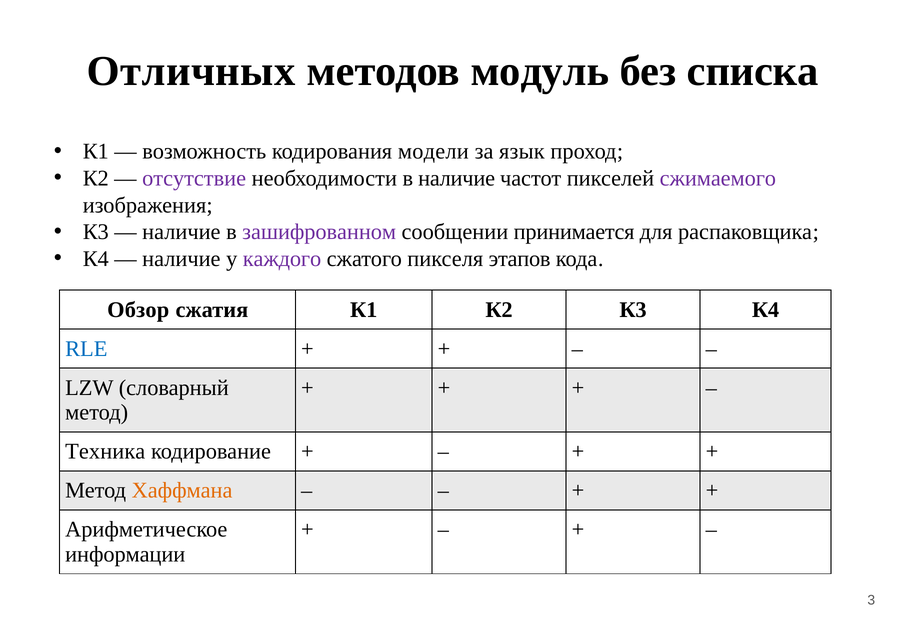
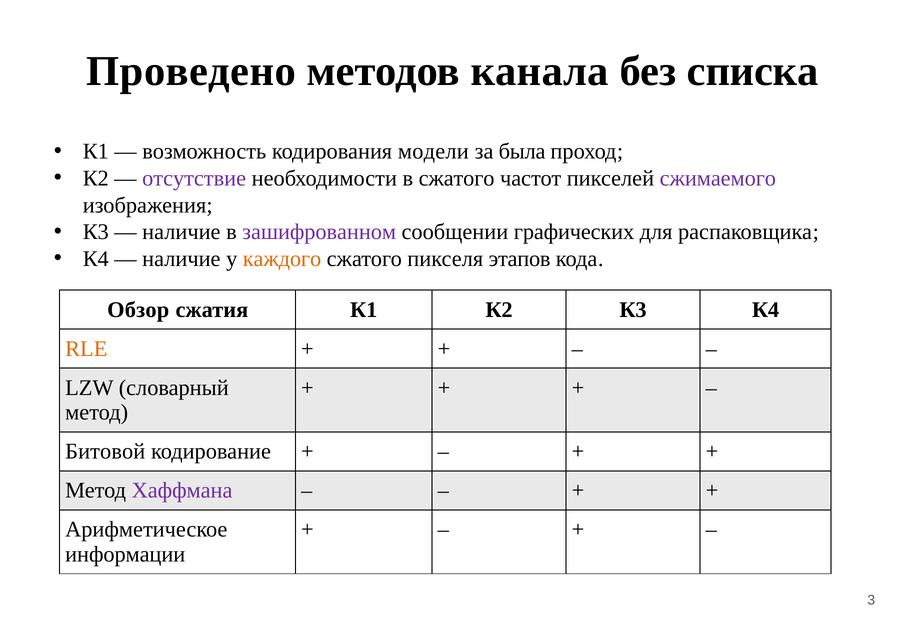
Отличных: Отличных -> Проведено (191, 71)
модуль: модуль -> канала (540, 71)
язык: язык -> была (522, 152)
в наличие: наличие -> сжатого (457, 178)
принимается: принимается -> графических (574, 232)
каждого colour: purple -> orange (282, 259)
RLE colour: blue -> orange (86, 349)
Техника: Техника -> Битовой (105, 452)
Хаффмана colour: orange -> purple (182, 491)
